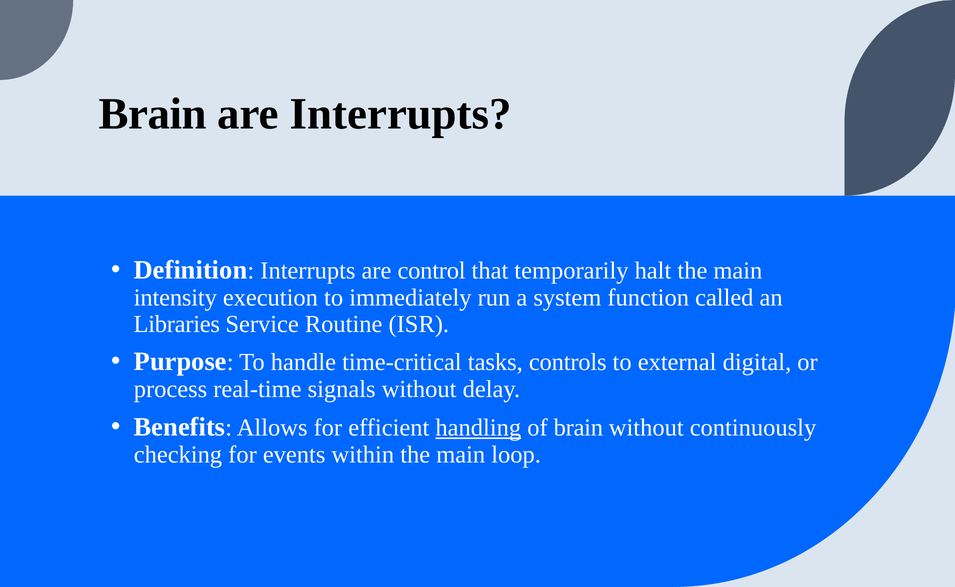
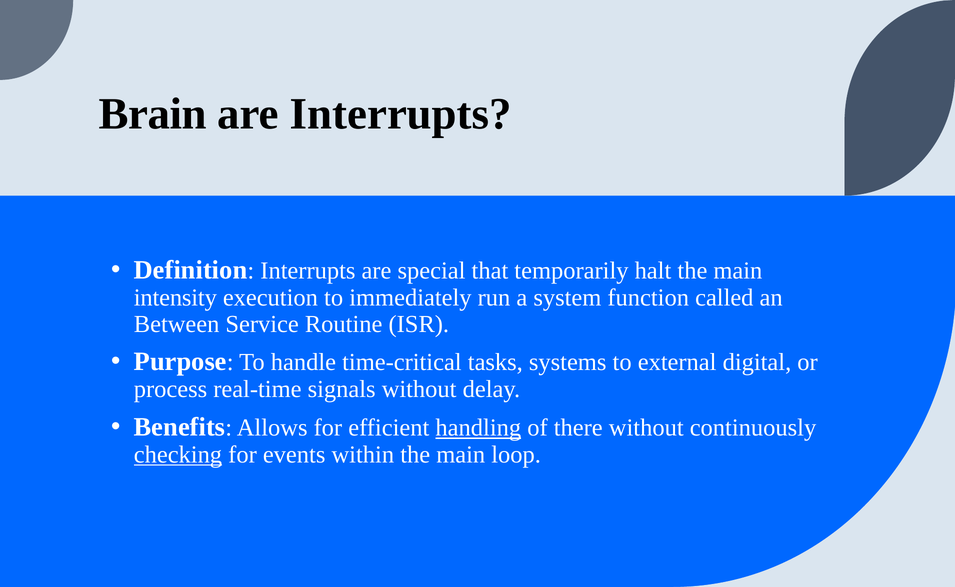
control: control -> special (431, 271)
Libraries: Libraries -> Between (177, 324)
controls: controls -> systems (568, 363)
of brain: brain -> there (578, 428)
checking underline: none -> present (178, 455)
